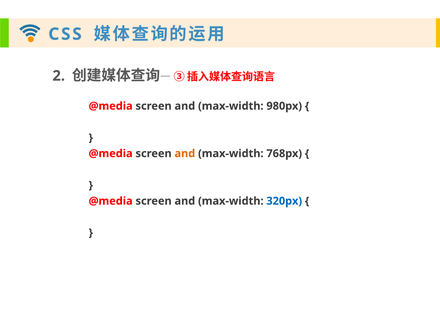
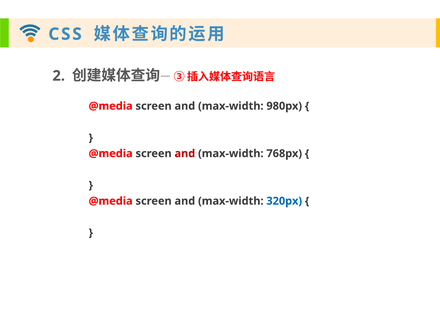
and colour: orange -> red (185, 154)
